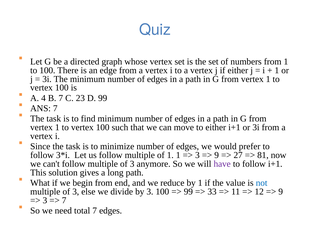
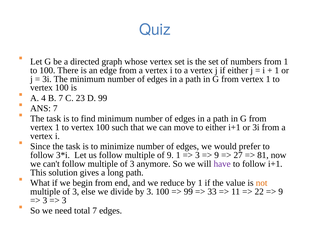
of 1: 1 -> 9 (170, 155)
not colour: blue -> orange (262, 183)
12: 12 -> 22 (259, 191)
7: 7 -> 3 (64, 200)
